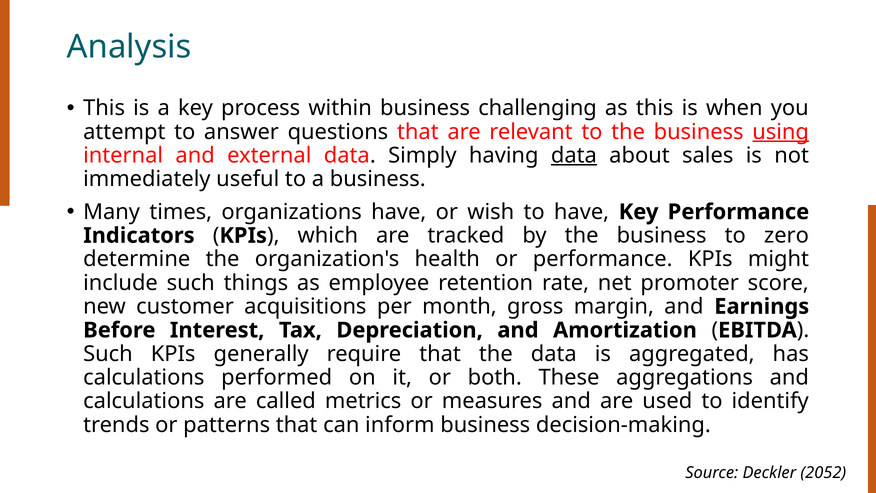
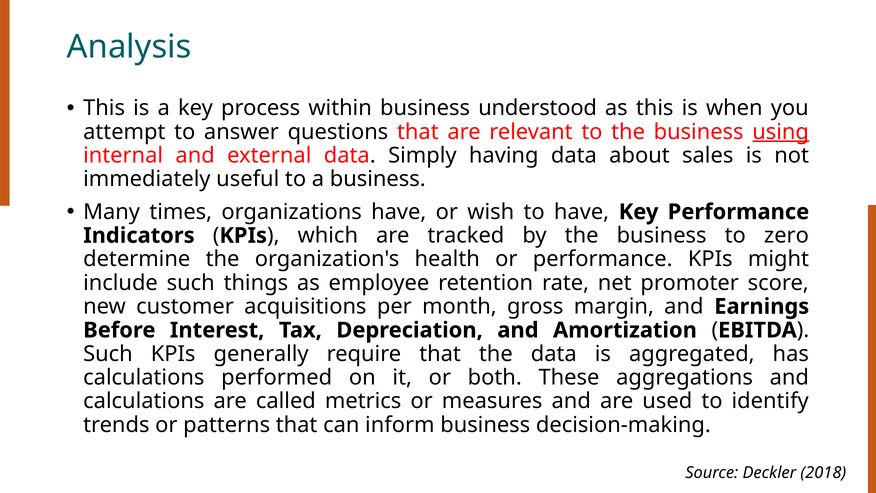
challenging: challenging -> understood (538, 108)
data underline: present -> none (574, 155)
2052: 2052 -> 2018 (823, 472)
